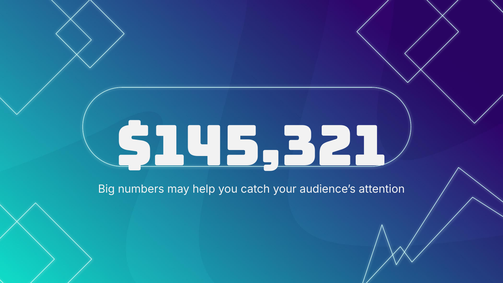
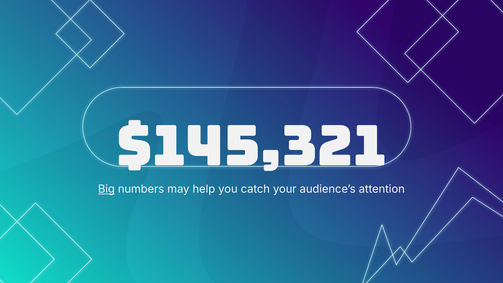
Big underline: none -> present (106, 189)
